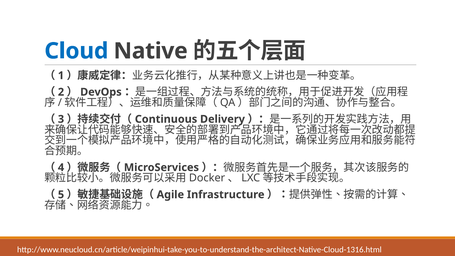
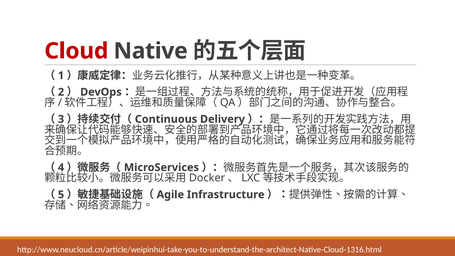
Cloud colour: blue -> red (76, 51)
